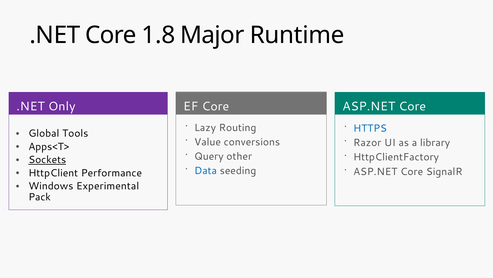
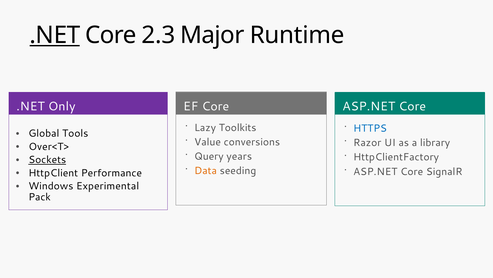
.NET underline: none -> present (55, 35)
1.8: 1.8 -> 2.3 (159, 35)
Routing: Routing -> Toolkits (238, 127)
Apps<T>: Apps<T> -> Over<T> (49, 146)
other: other -> years (239, 156)
Data colour: blue -> orange (206, 170)
